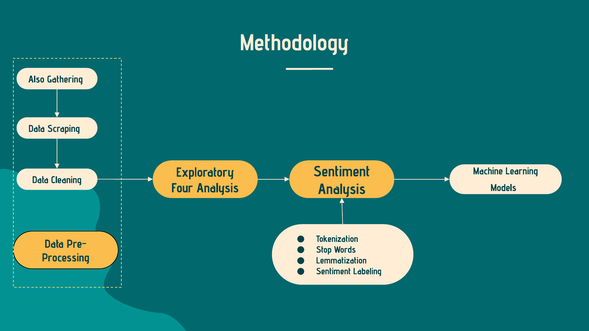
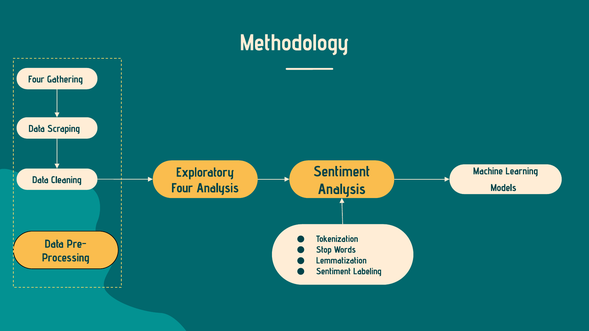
Also: Also -> Four (36, 79)
